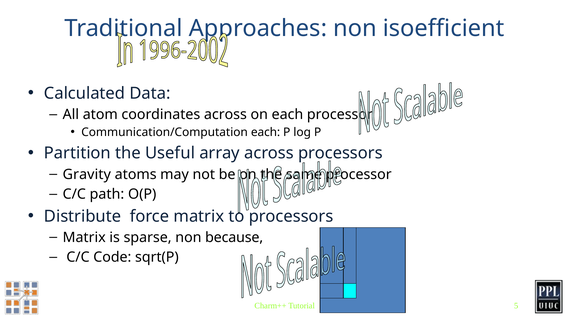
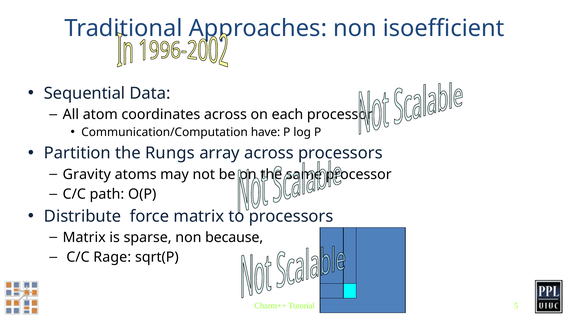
Calculated: Calculated -> Sequential (85, 93)
Communication/Computation each: each -> have (266, 132)
Useful: Useful -> Rungs (170, 153)
Code: Code -> Rage (112, 257)
